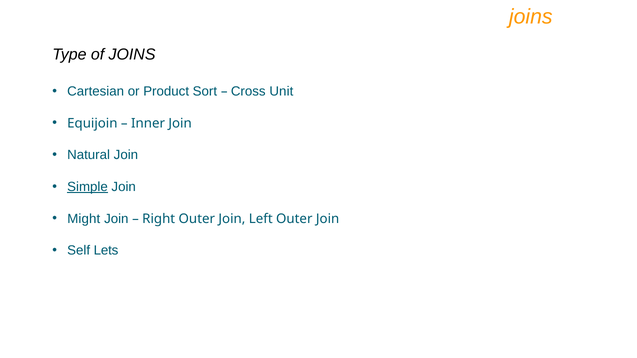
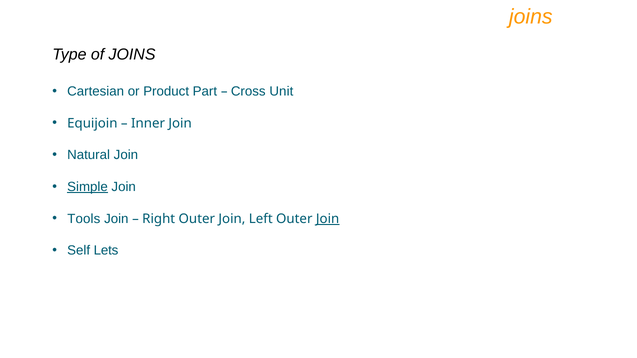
Sort: Sort -> Part (205, 91)
Might: Might -> Tools (84, 219)
Join underline: none -> present (328, 219)
